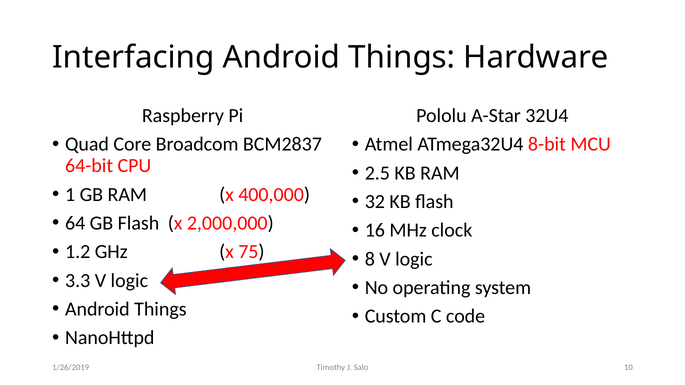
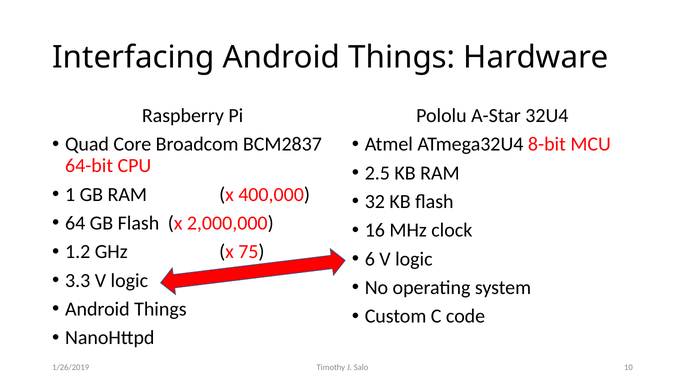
8: 8 -> 6 (370, 259)
